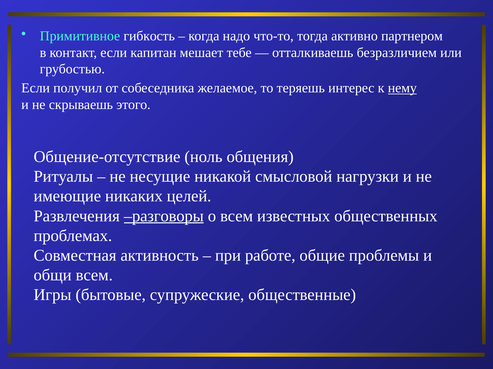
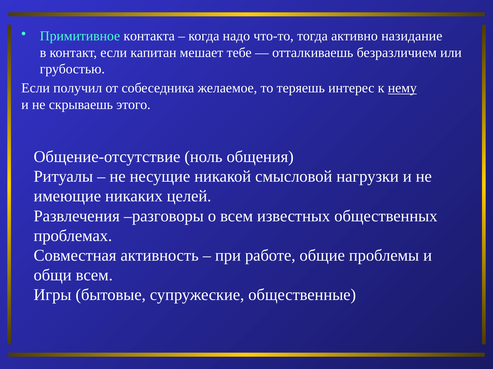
гибкость: гибкость -> контакта (149, 36)
партнером: партнером -> назидание (412, 36)
разговоры underline: present -> none (164, 216)
